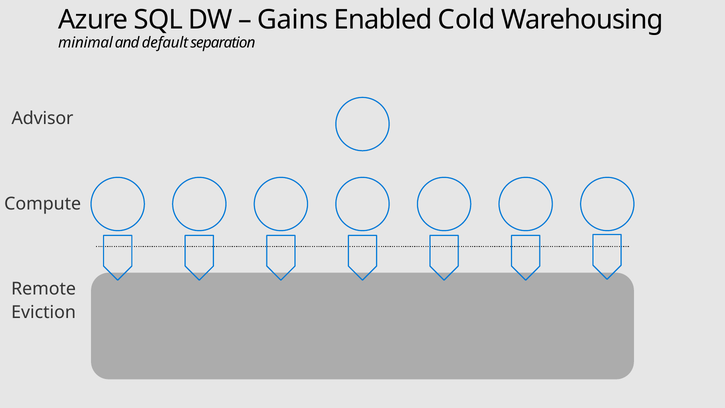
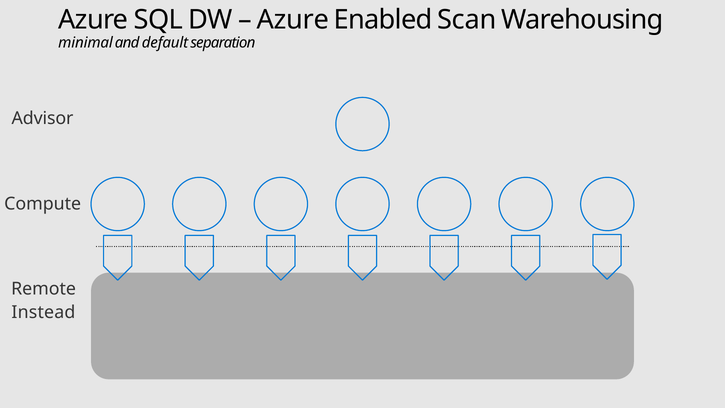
Gains: Gains -> Azure (293, 20)
Cold: Cold -> Scan (467, 20)
Eviction: Eviction -> Instead (43, 312)
